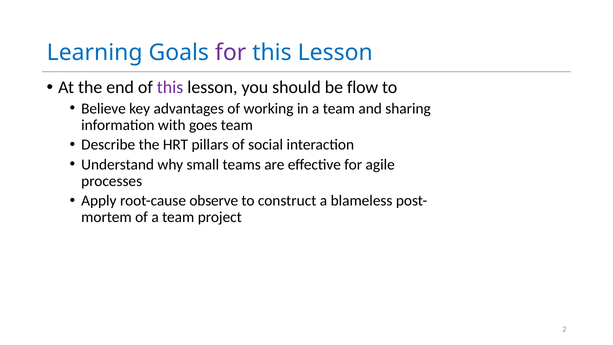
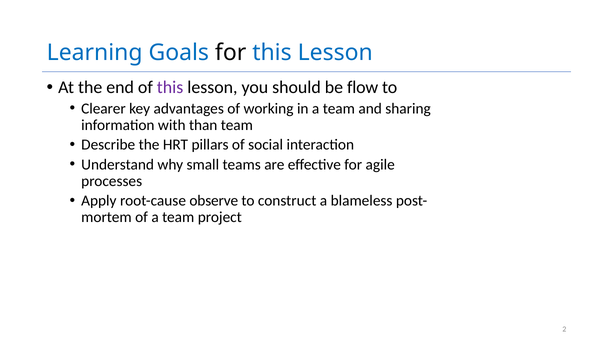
for colour: purple -> black (231, 53)
Believe: Believe -> Clearer (103, 108)
goes: goes -> than (203, 125)
